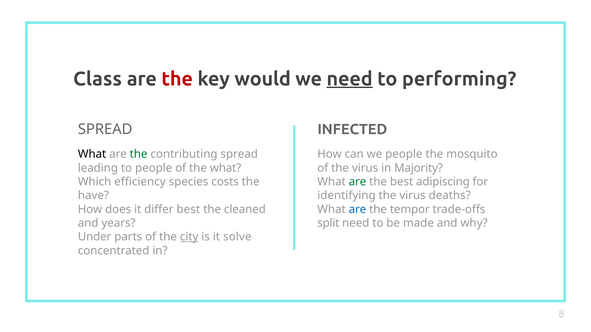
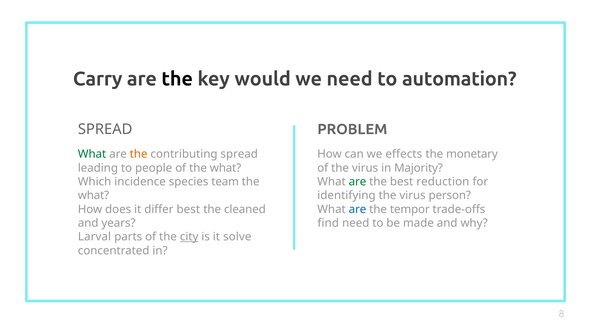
Class: Class -> Carry (98, 79)
the colour: red -> black (177, 79)
need underline: present -> none (350, 79)
performing: performing -> automation (459, 79)
INFECTED: INFECTED -> PROBLEM (352, 129)
What colour: black -> green (92, 154)
the colour: green -> orange (139, 154)
we people: people -> effects (404, 154)
mosquito: mosquito -> monetary (472, 154)
efficiency: efficiency -> incidence (140, 182)
costs: costs -> team (225, 182)
adipiscing: adipiscing -> reduction (443, 182)
have: have -> what (93, 196)
deaths: deaths -> person (450, 196)
split: split -> find (328, 223)
Under: Under -> Larval (94, 237)
